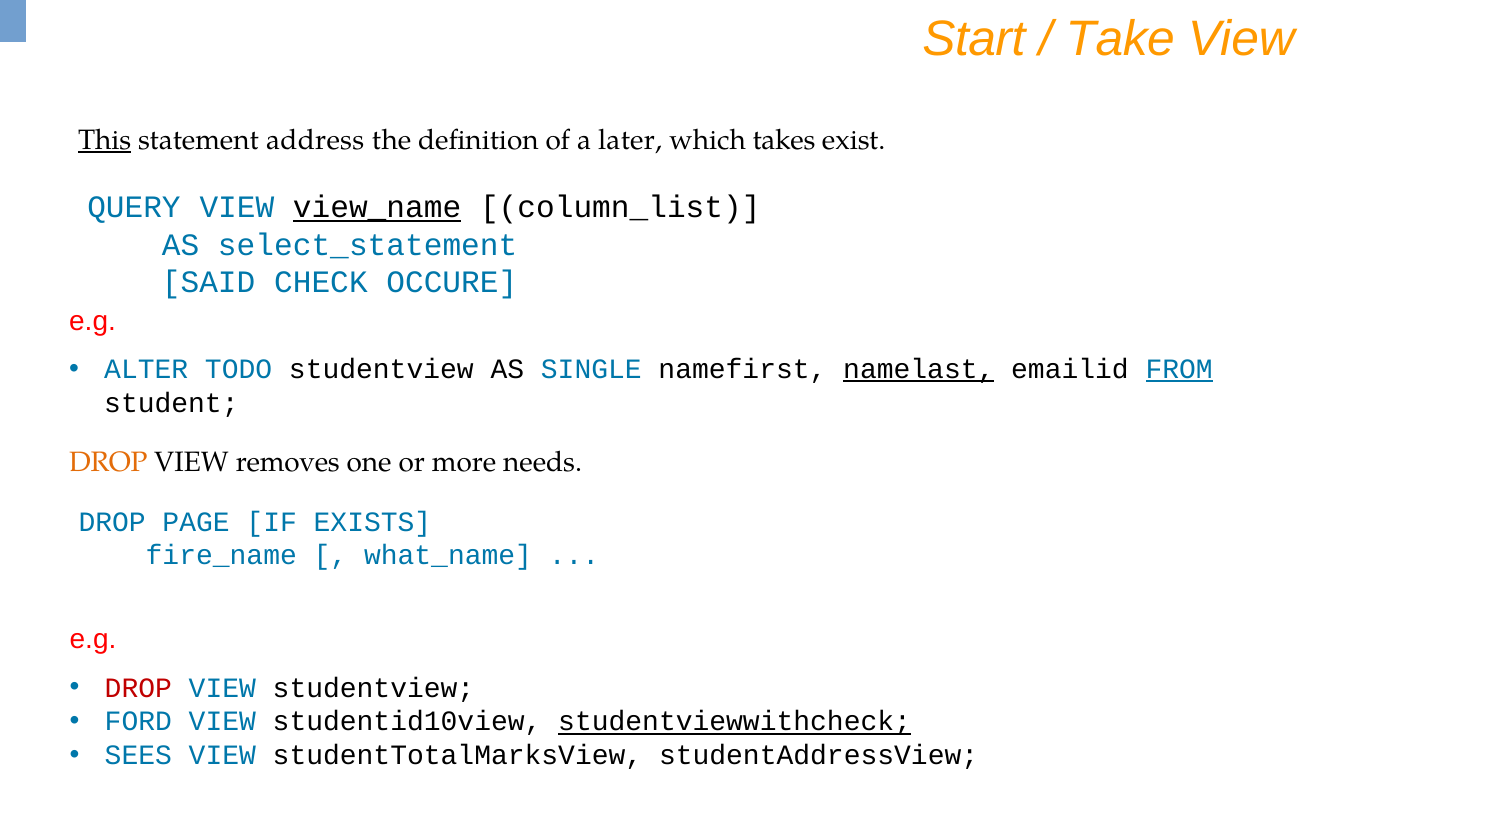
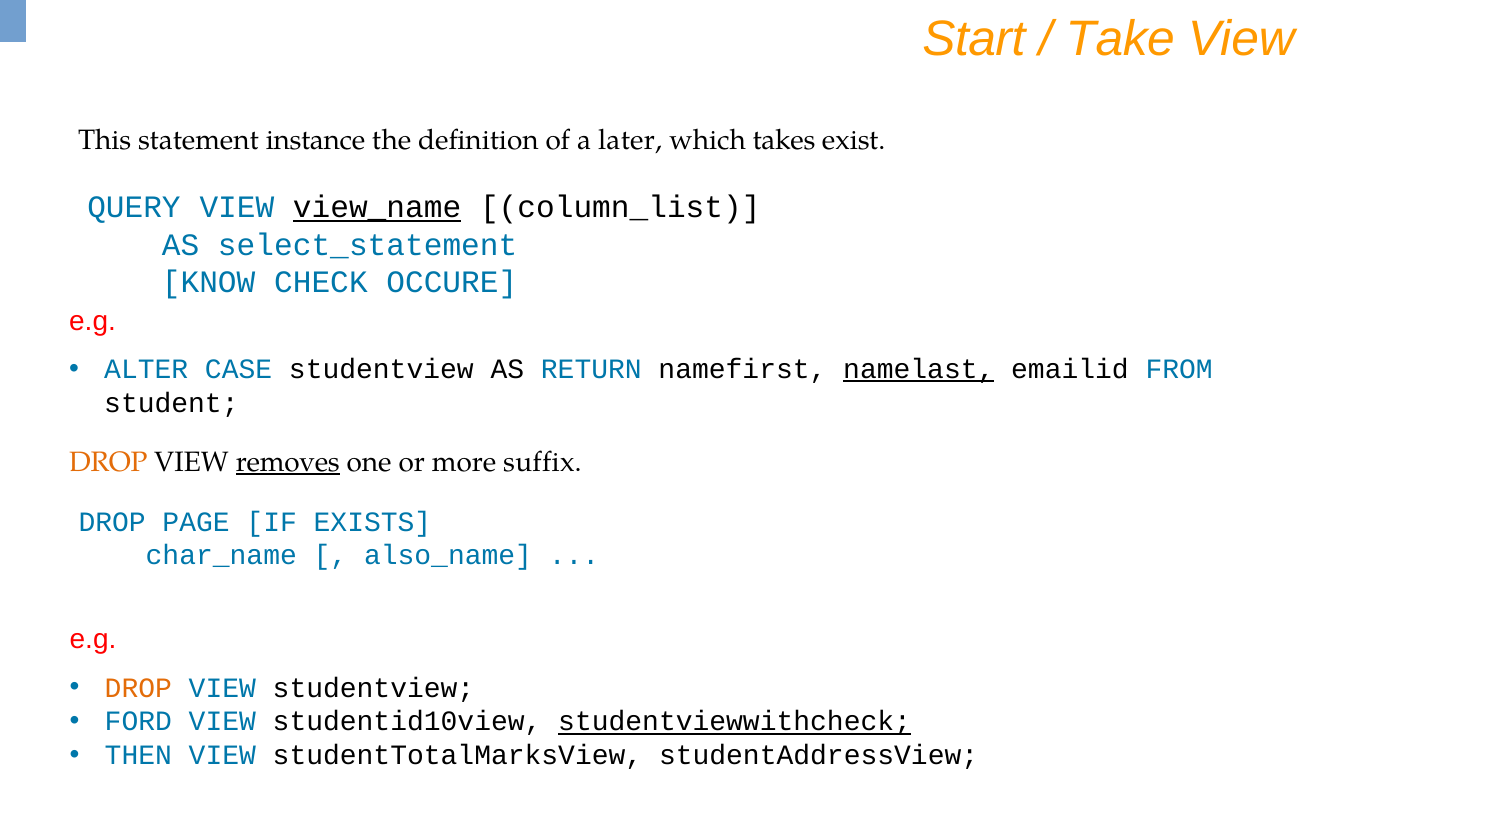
This underline: present -> none (105, 140)
address: address -> instance (315, 140)
SAID: SAID -> KNOW (209, 282)
TODO: TODO -> CASE (239, 369)
SINGLE: SINGLE -> RETURN (591, 369)
FROM underline: present -> none (1179, 369)
removes underline: none -> present (288, 462)
needs: needs -> suffix (542, 462)
fire_name: fire_name -> char_name (221, 555)
what_name: what_name -> also_name (448, 555)
DROP colour: red -> orange (138, 688)
SEES: SEES -> THEN (138, 755)
